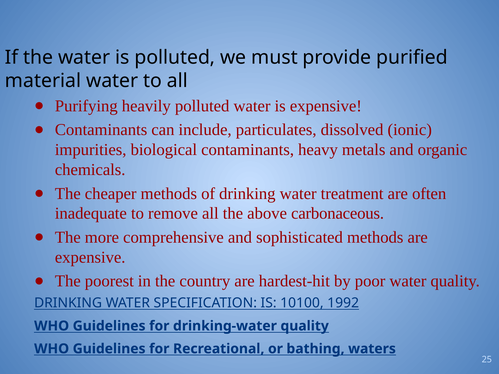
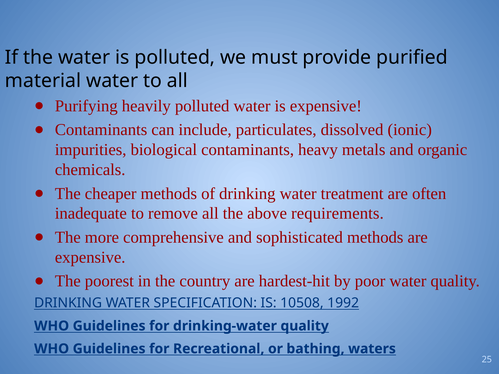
carbonaceous: carbonaceous -> requirements (337, 214)
10100: 10100 -> 10508 (302, 303)
